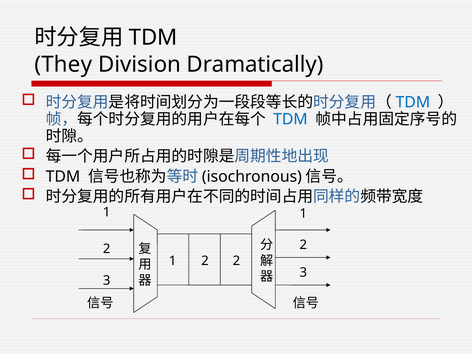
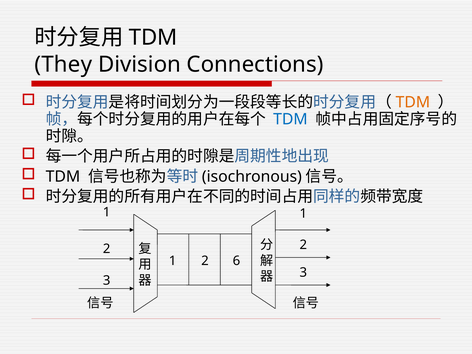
Dramatically: Dramatically -> Connections (255, 64)
TDM colour: blue -> orange (413, 102)
2 2: 2 -> 6 (236, 261)
